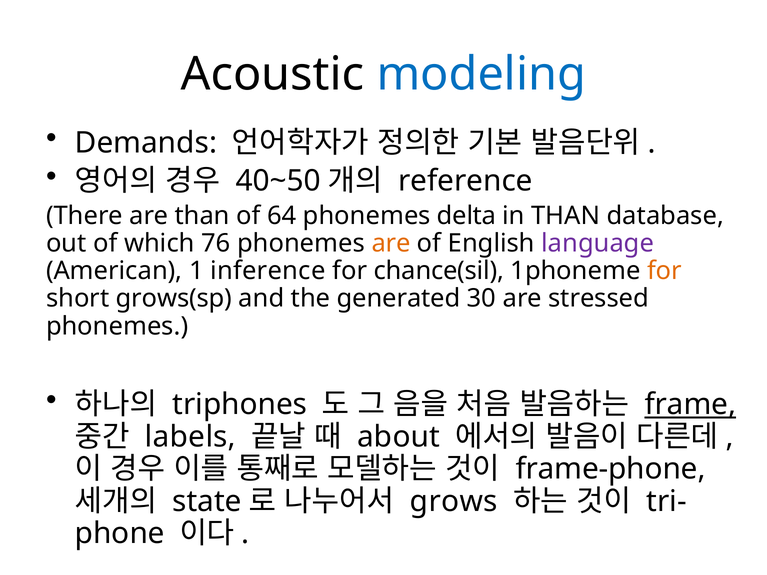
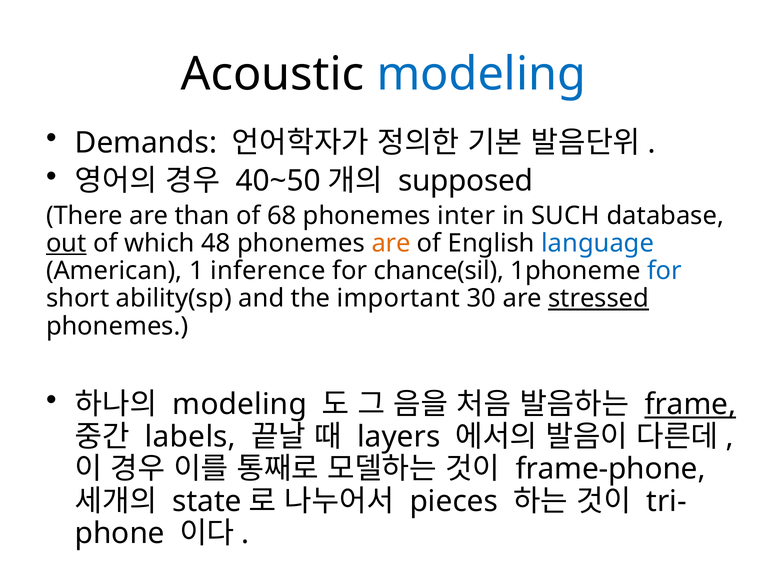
reference: reference -> supposed (465, 181)
64: 64 -> 68 (282, 216)
delta: delta -> inter (466, 216)
in THAN: THAN -> SUCH (565, 216)
out underline: none -> present (66, 243)
76: 76 -> 48 (216, 243)
language colour: purple -> blue (598, 243)
for colour: orange -> blue (665, 271)
grows(sp: grows(sp -> ability(sp (174, 299)
generated: generated -> important (398, 299)
stressed underline: none -> present (599, 299)
triphones: triphones -> modeling (240, 405)
about: about -> layers (399, 437)
grows: grows -> pieces (454, 501)
